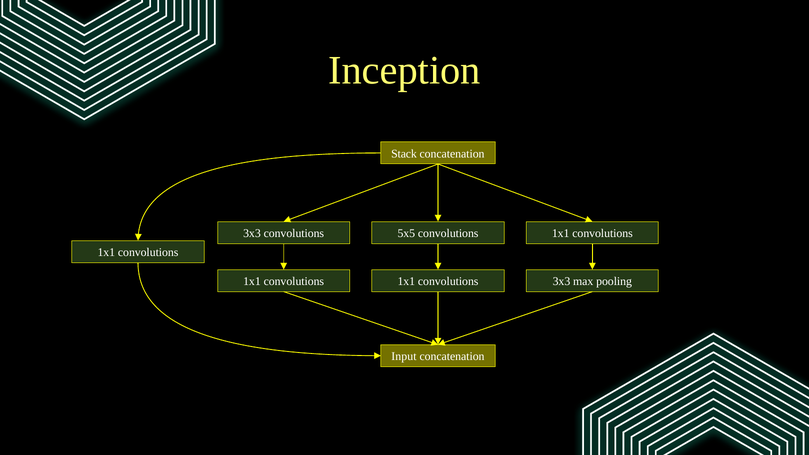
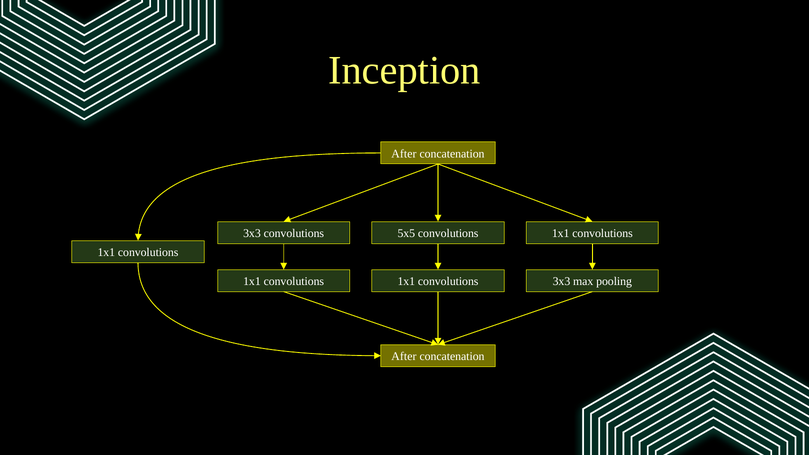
Stack: Stack -> After (404, 154)
Input: Input -> After (404, 357)
